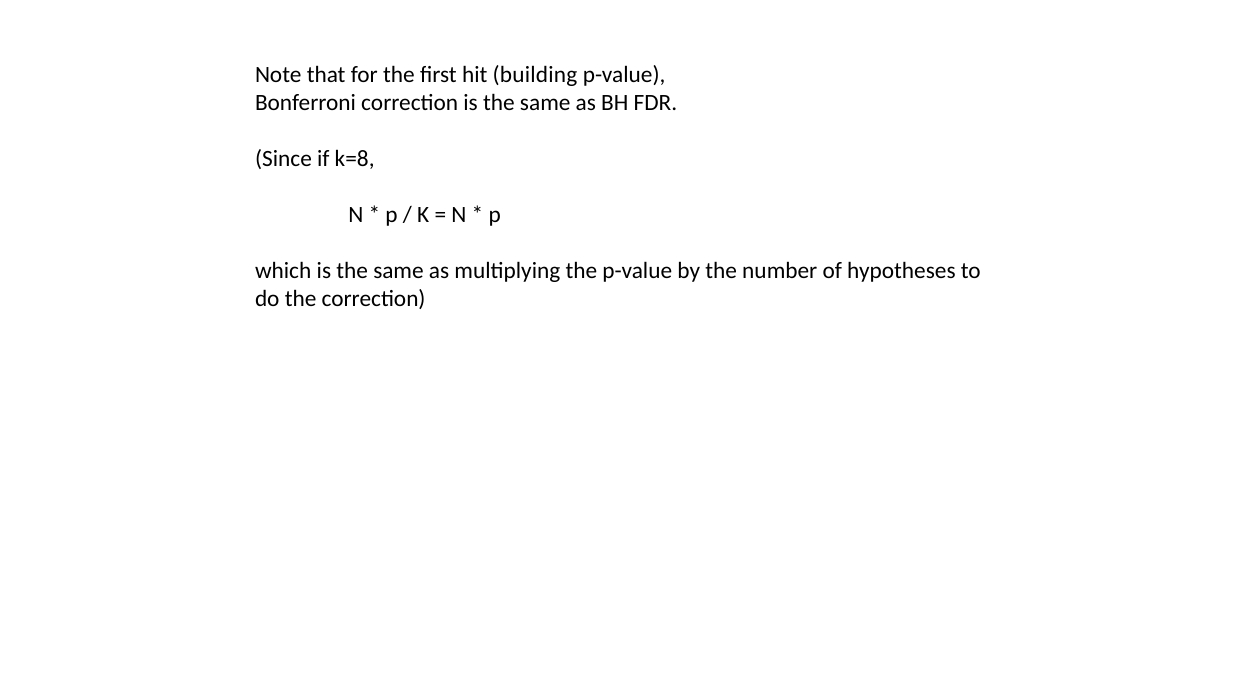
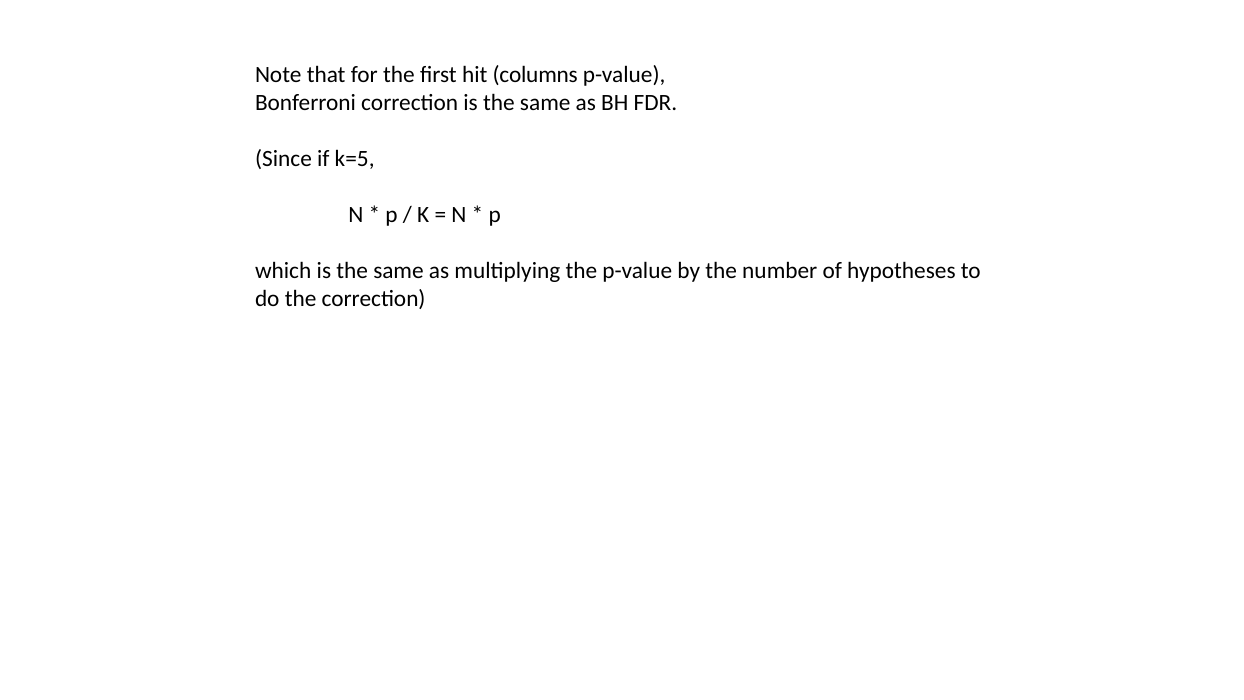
building: building -> columns (535, 75)
k=8: k=8 -> k=5 (355, 159)
